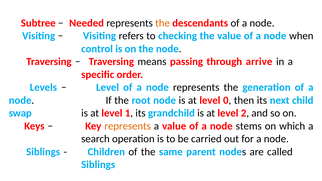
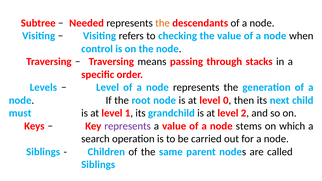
arrive: arrive -> stacks (259, 62)
swap: swap -> must (20, 113)
represents colour: orange -> purple (128, 126)
